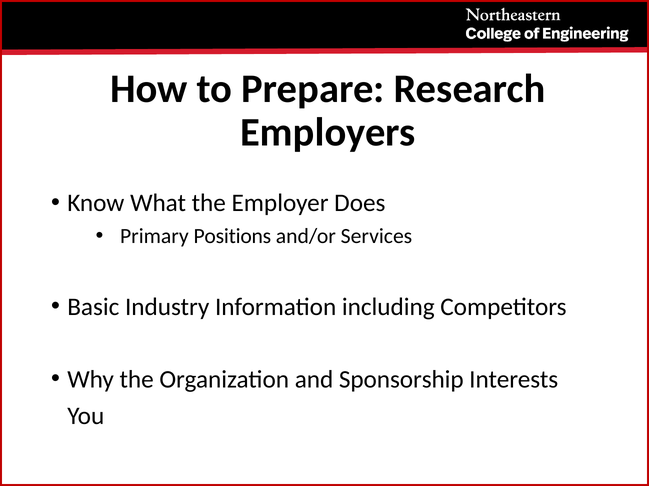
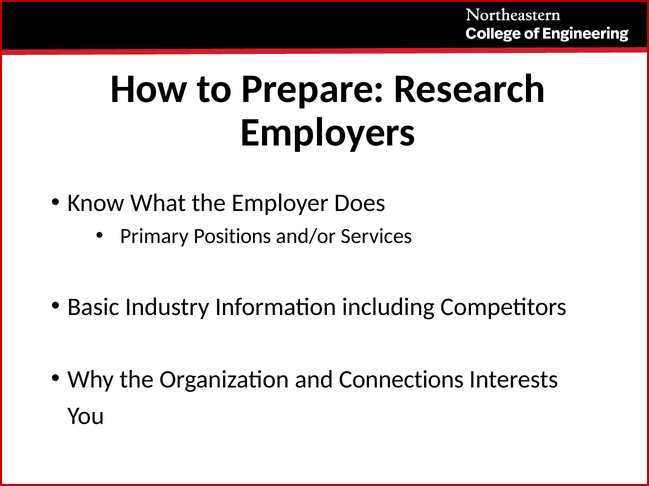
Sponsorship: Sponsorship -> Connections (401, 380)
